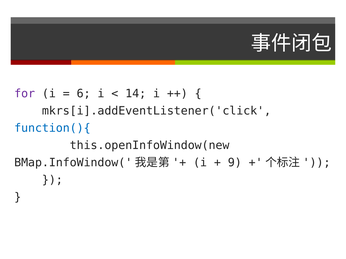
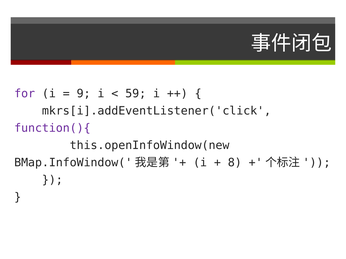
6: 6 -> 9 (84, 94)
14: 14 -> 59 (136, 94)
function(){ colour: blue -> purple (52, 128)
9: 9 -> 8 (235, 163)
